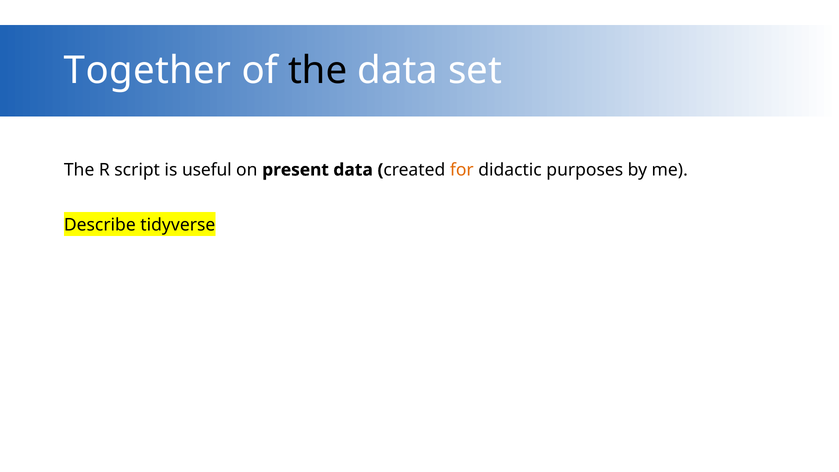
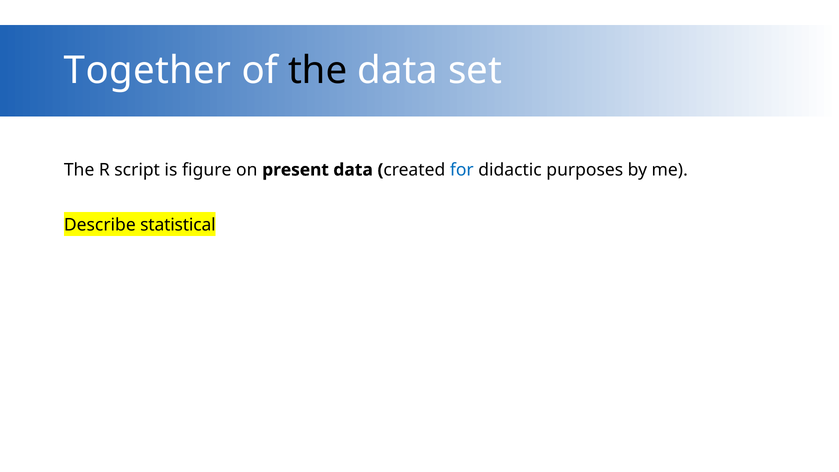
useful: useful -> figure (207, 170)
for colour: orange -> blue (462, 170)
tidyverse: tidyverse -> statistical (178, 225)
